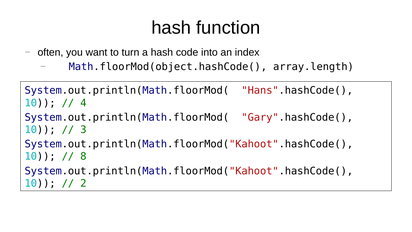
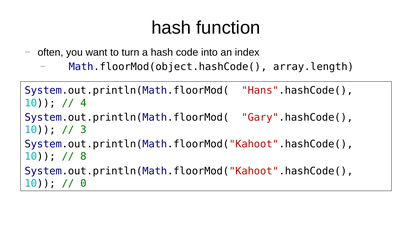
2: 2 -> 0 (83, 183)
